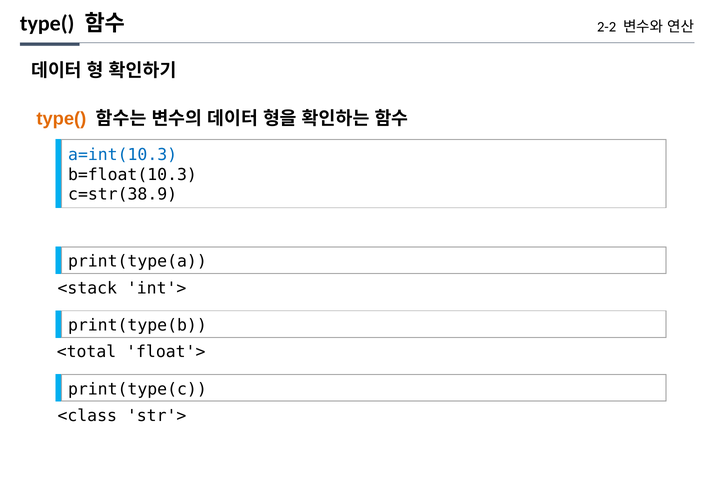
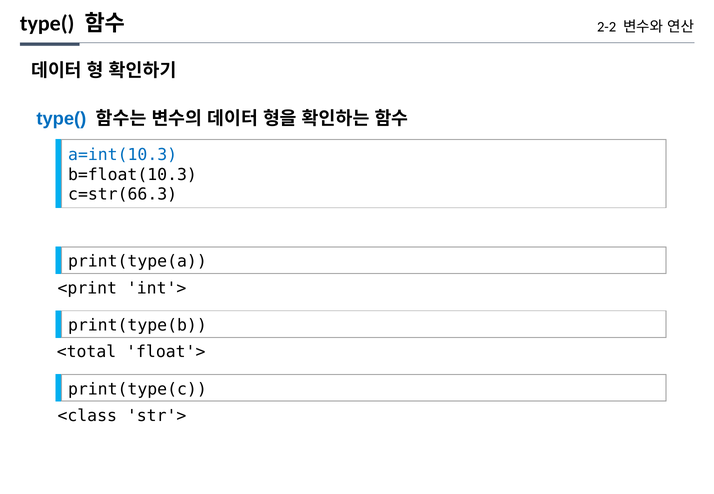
type( colour: orange -> blue (61, 119)
c=str(38.9: c=str(38.9 -> c=str(66.3 (123, 195)
<stack: <stack -> <print (87, 288)
